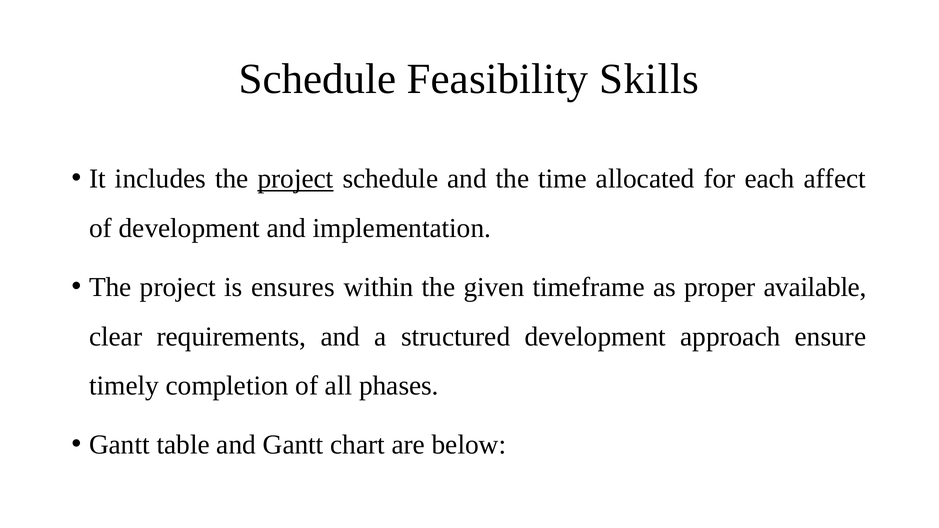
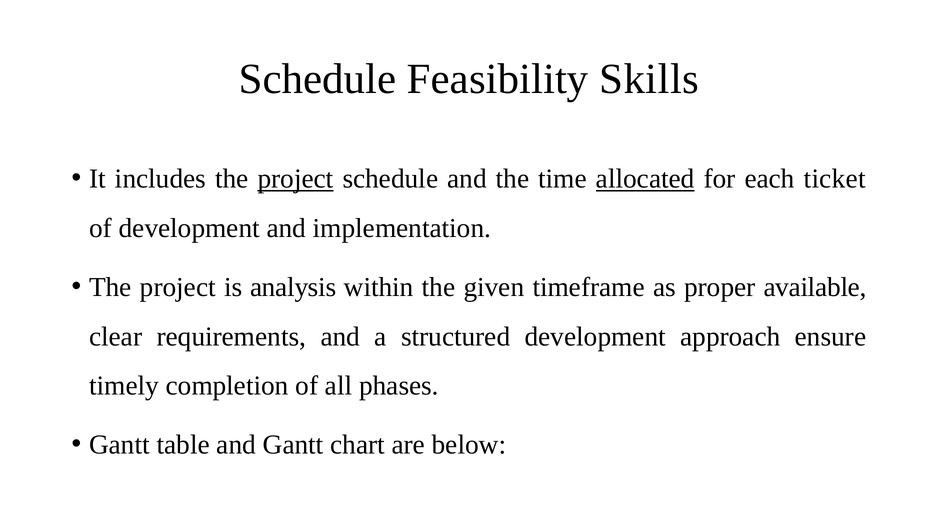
allocated underline: none -> present (645, 179)
affect: affect -> ticket (835, 179)
ensures: ensures -> analysis (293, 287)
